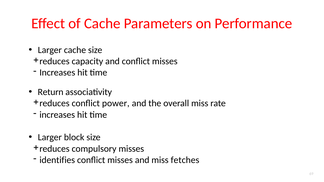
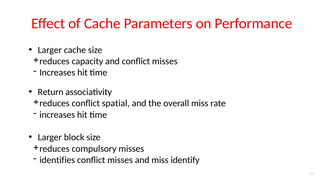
power: power -> spatial (116, 104)
fetches: fetches -> identify (185, 160)
